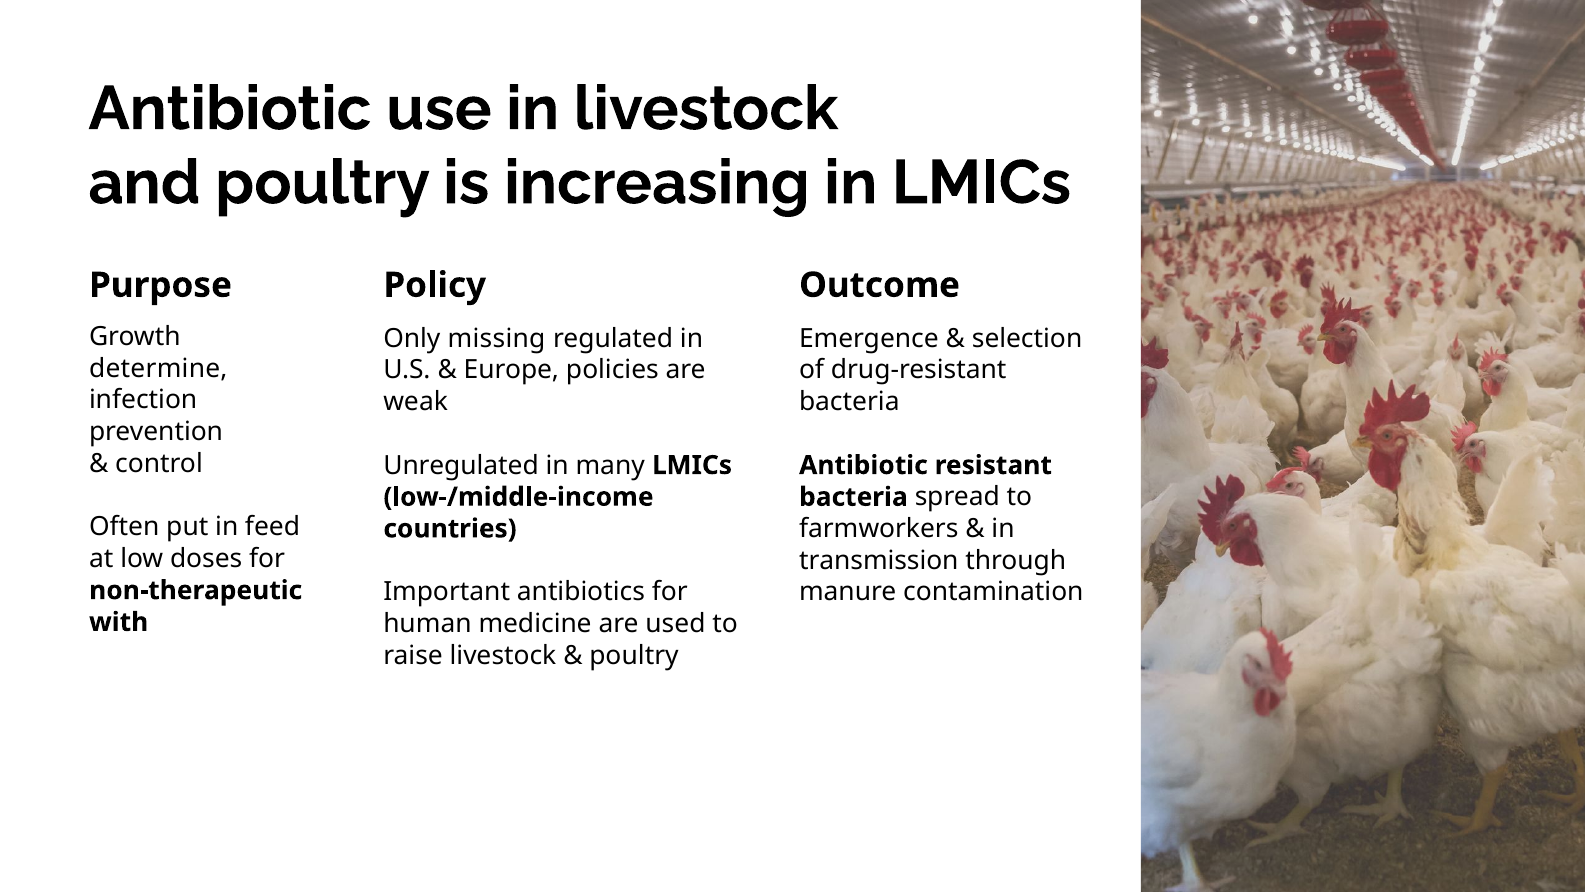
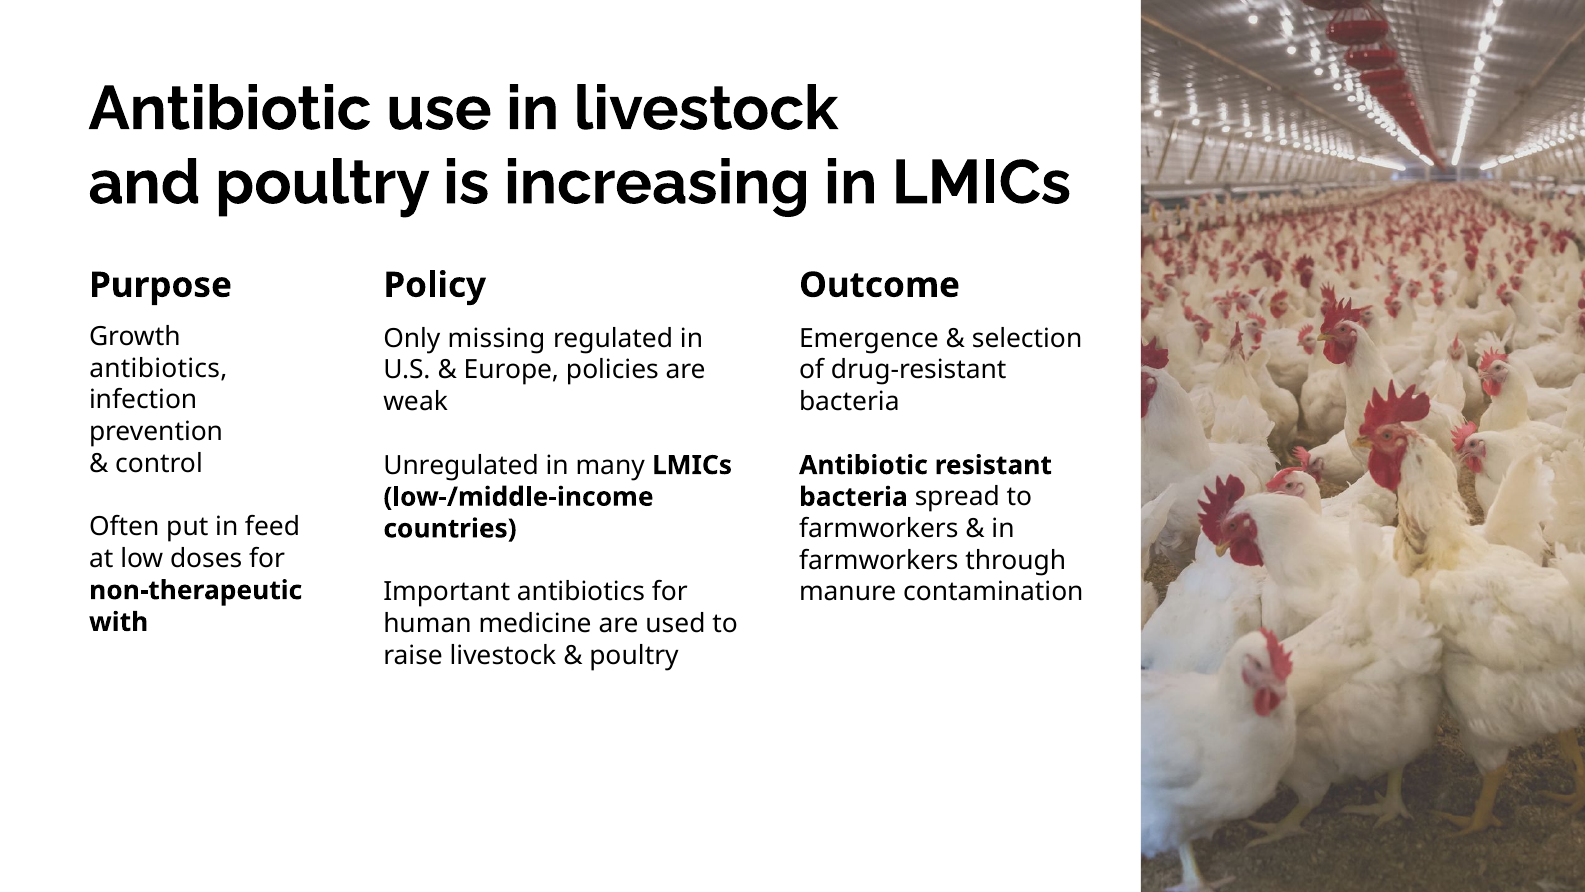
determine: determine -> antibiotics (158, 368)
transmission: transmission -> farmworkers (879, 560)
